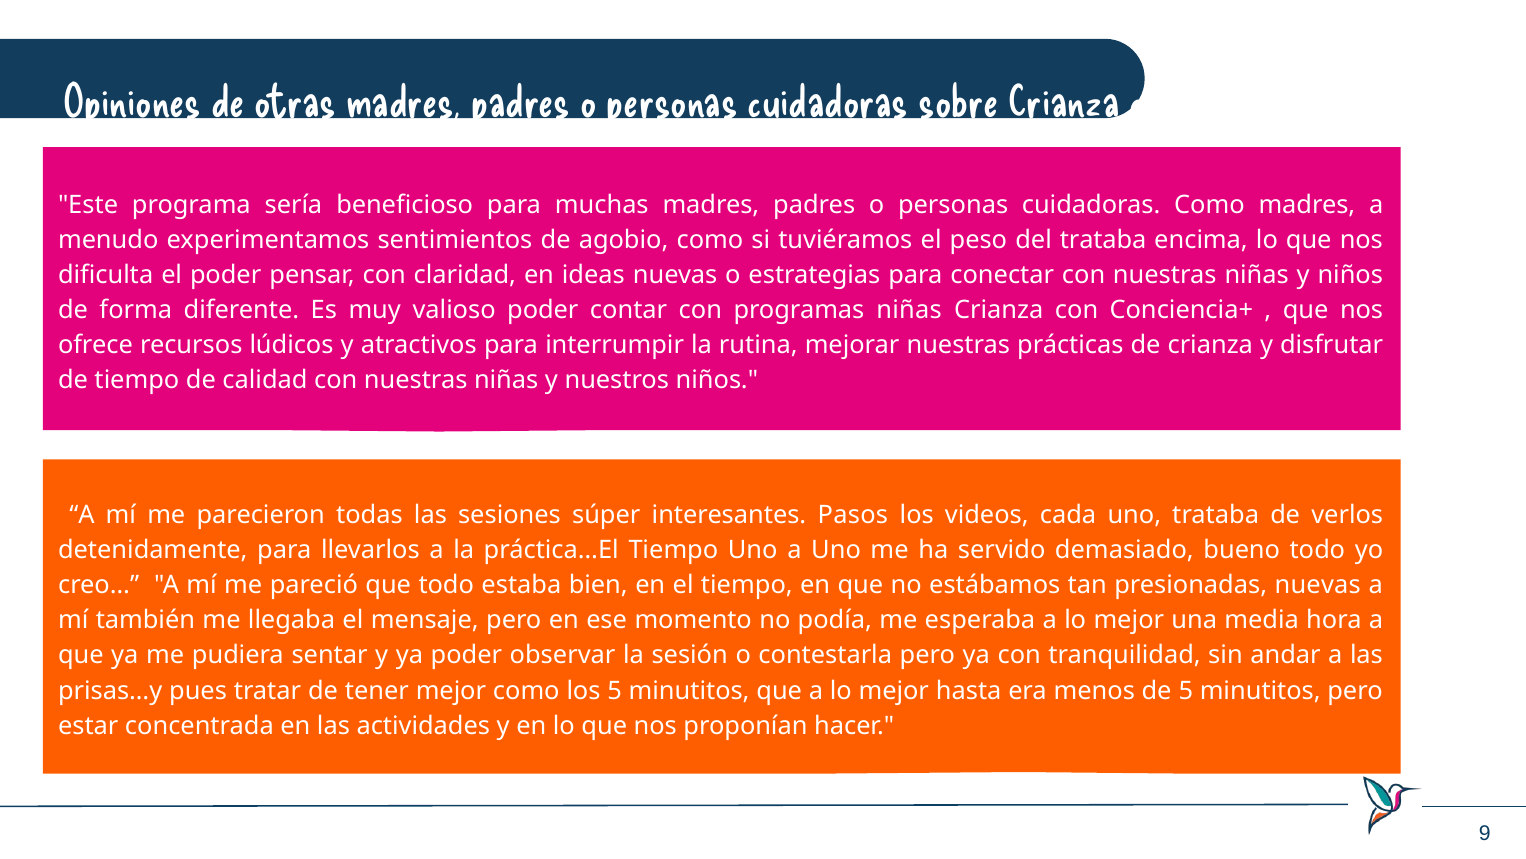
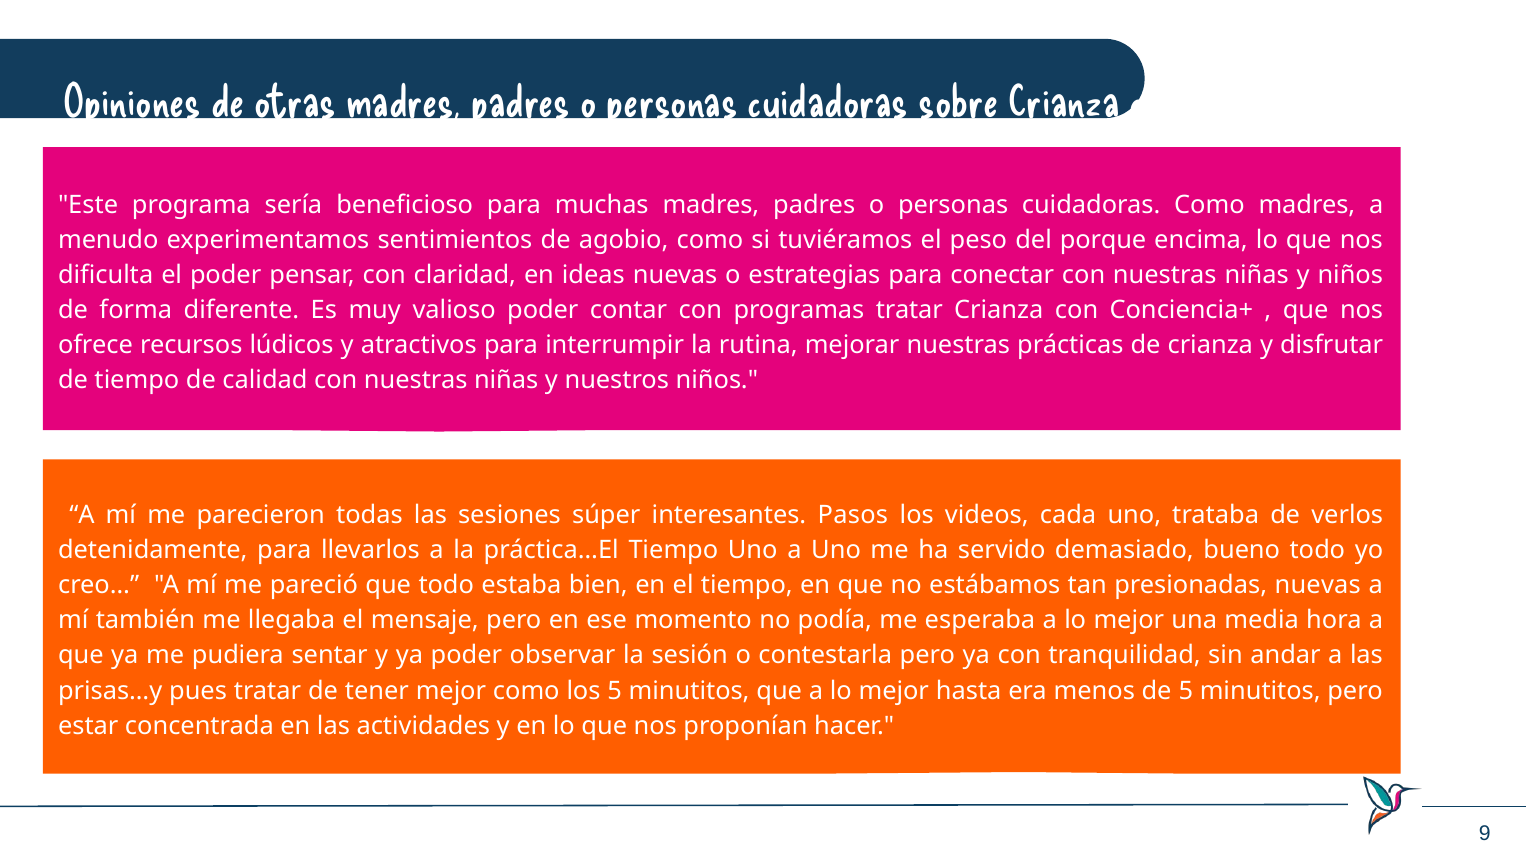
del trataba: trataba -> porque (1103, 240)
programas niñas: niñas -> tratar (909, 310)
